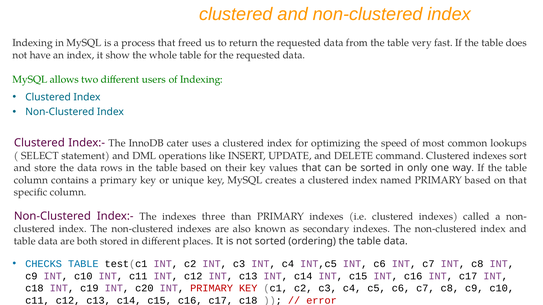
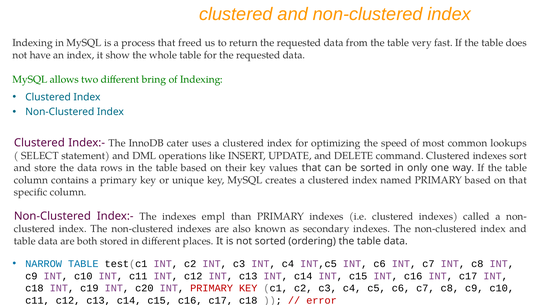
users: users -> bring (154, 80)
three: three -> empl (214, 217)
CHECKS: CHECKS -> NARROW (44, 264)
